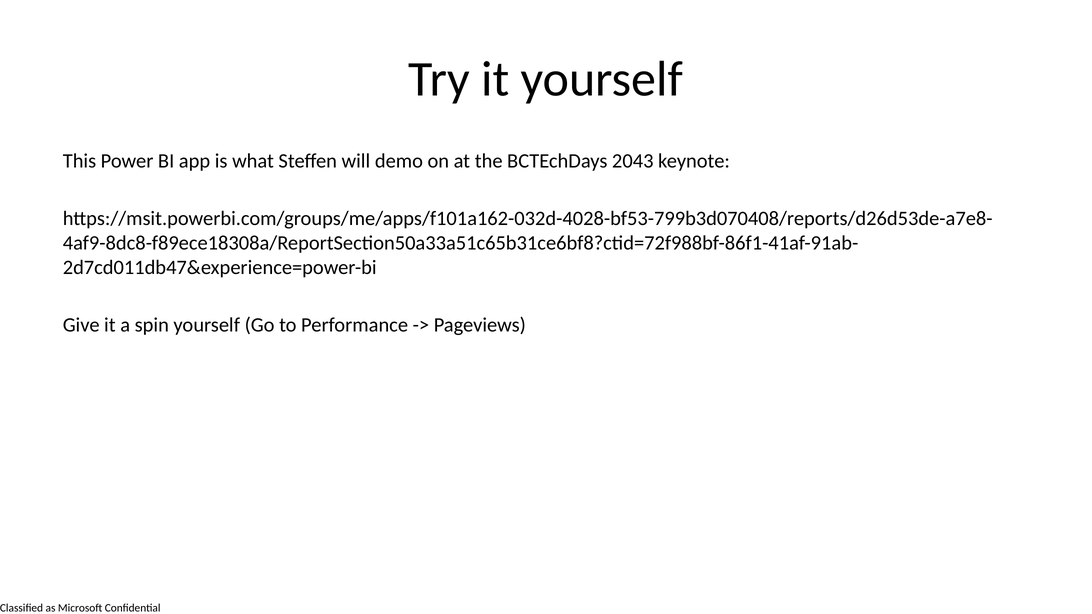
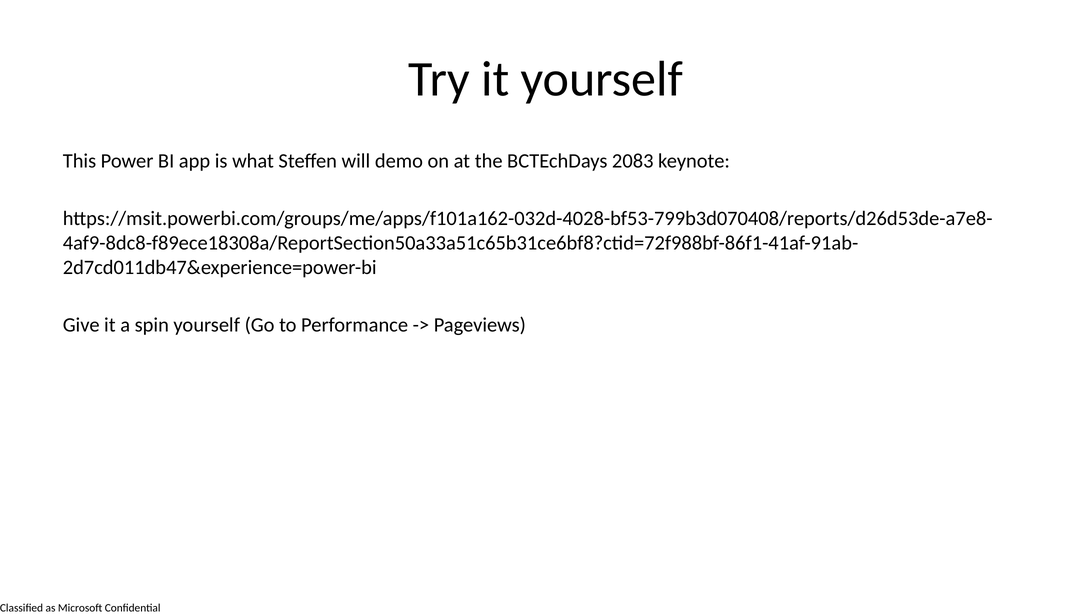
2043: 2043 -> 2083 (633, 161)
